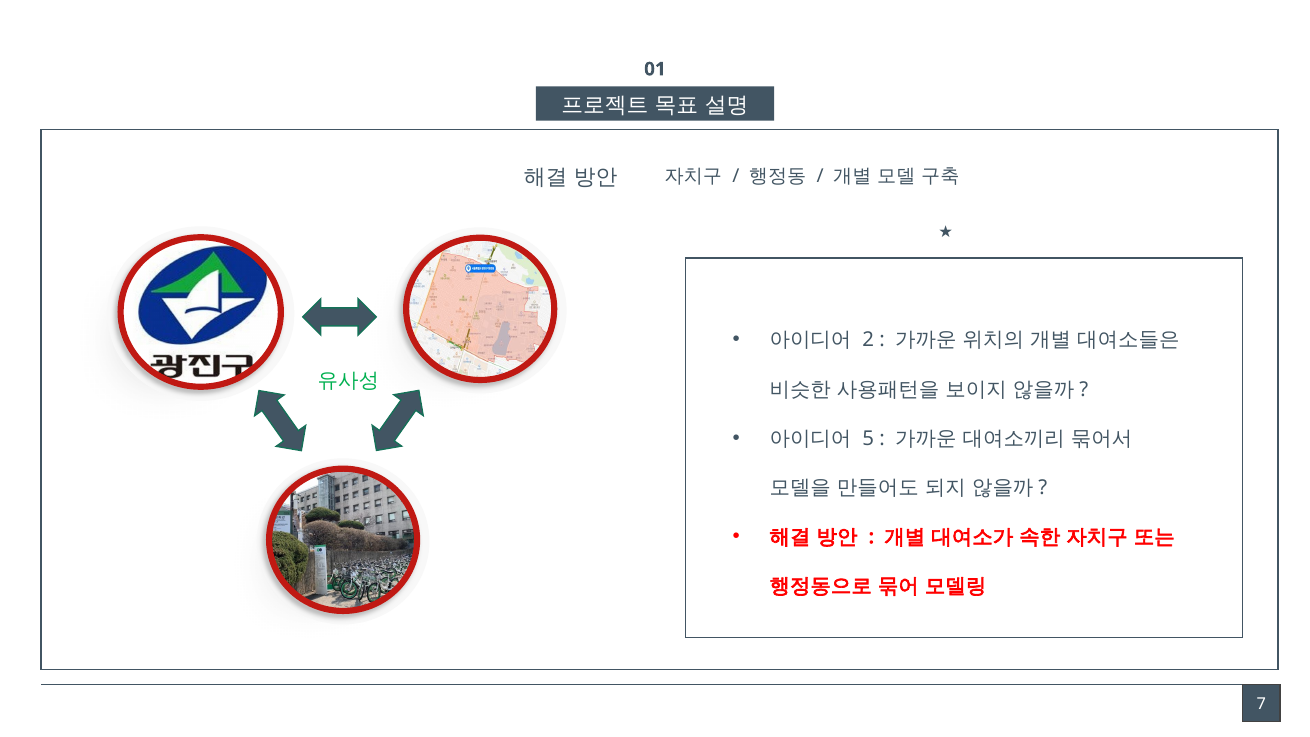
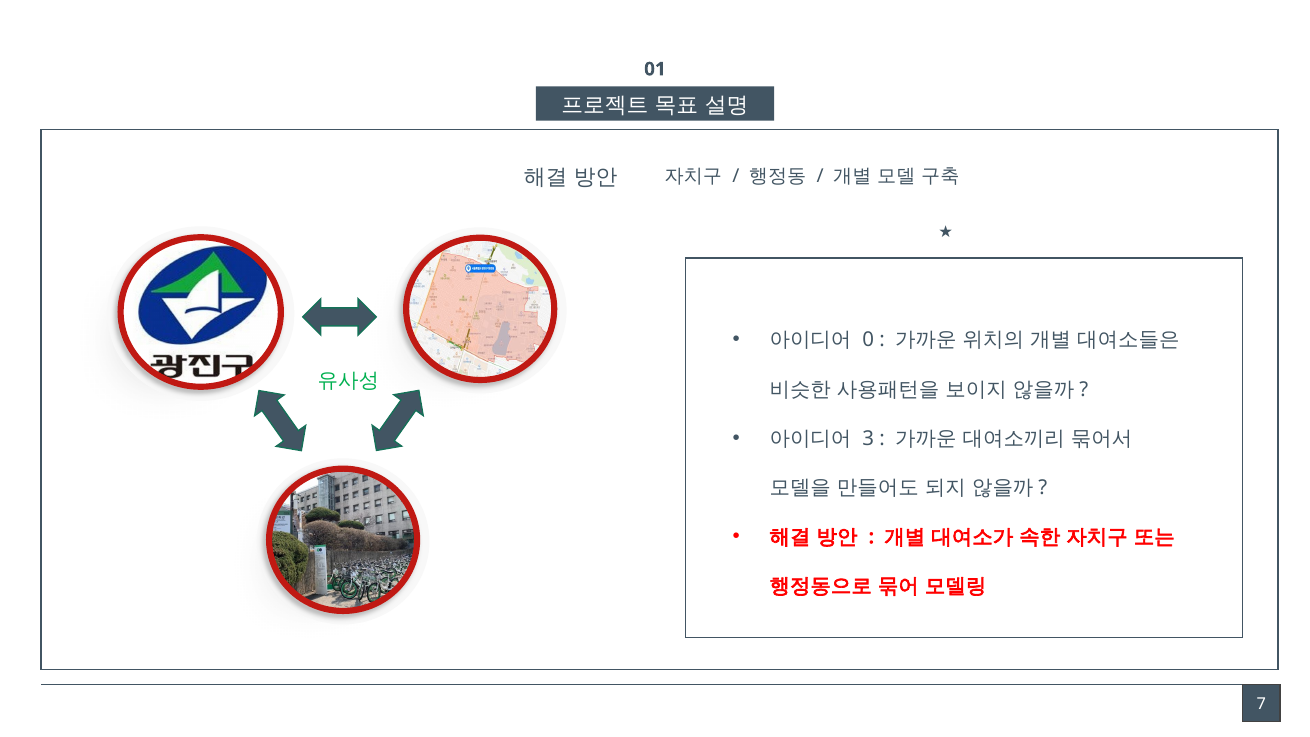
2: 2 -> 0 (868, 340)
5: 5 -> 3 (868, 438)
